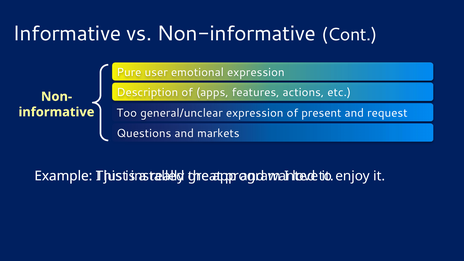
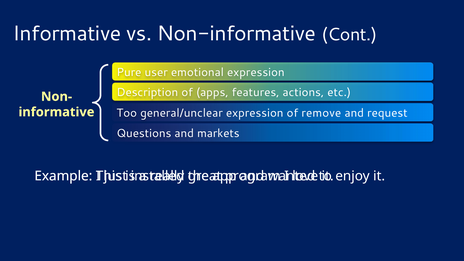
present: present -> remove (321, 113)
